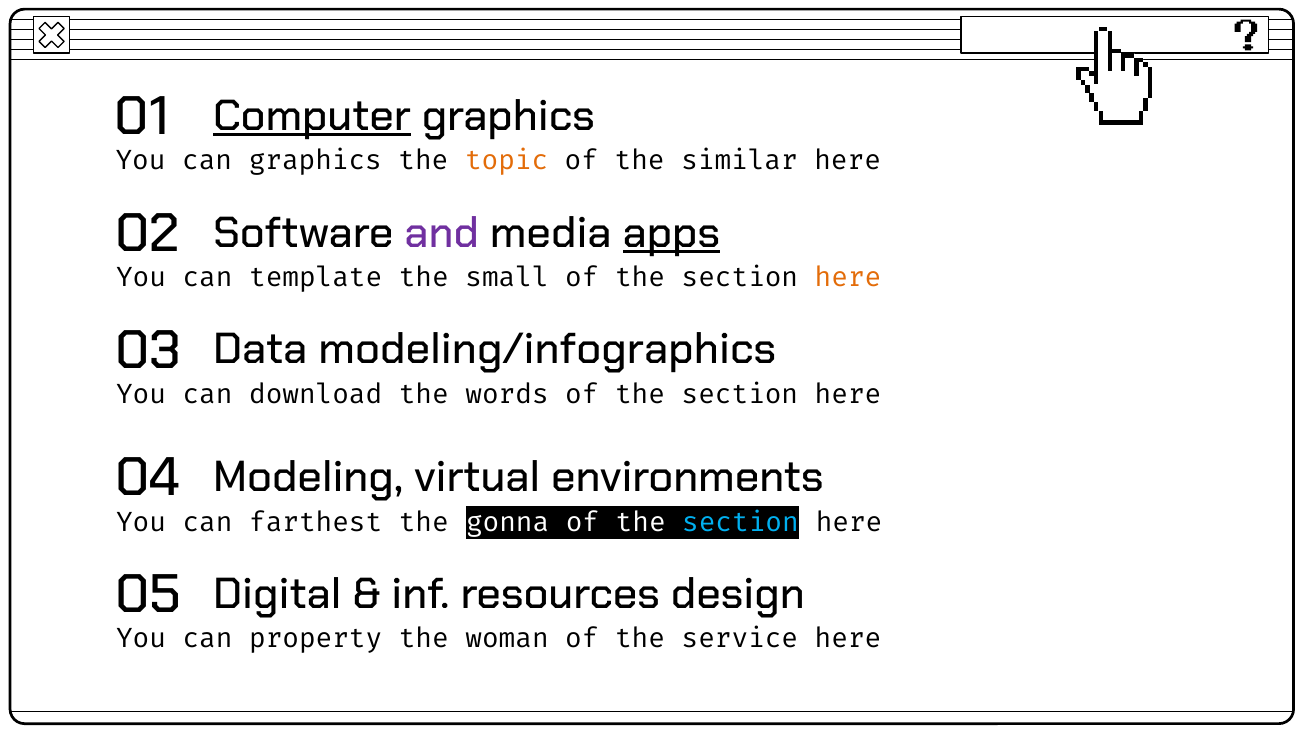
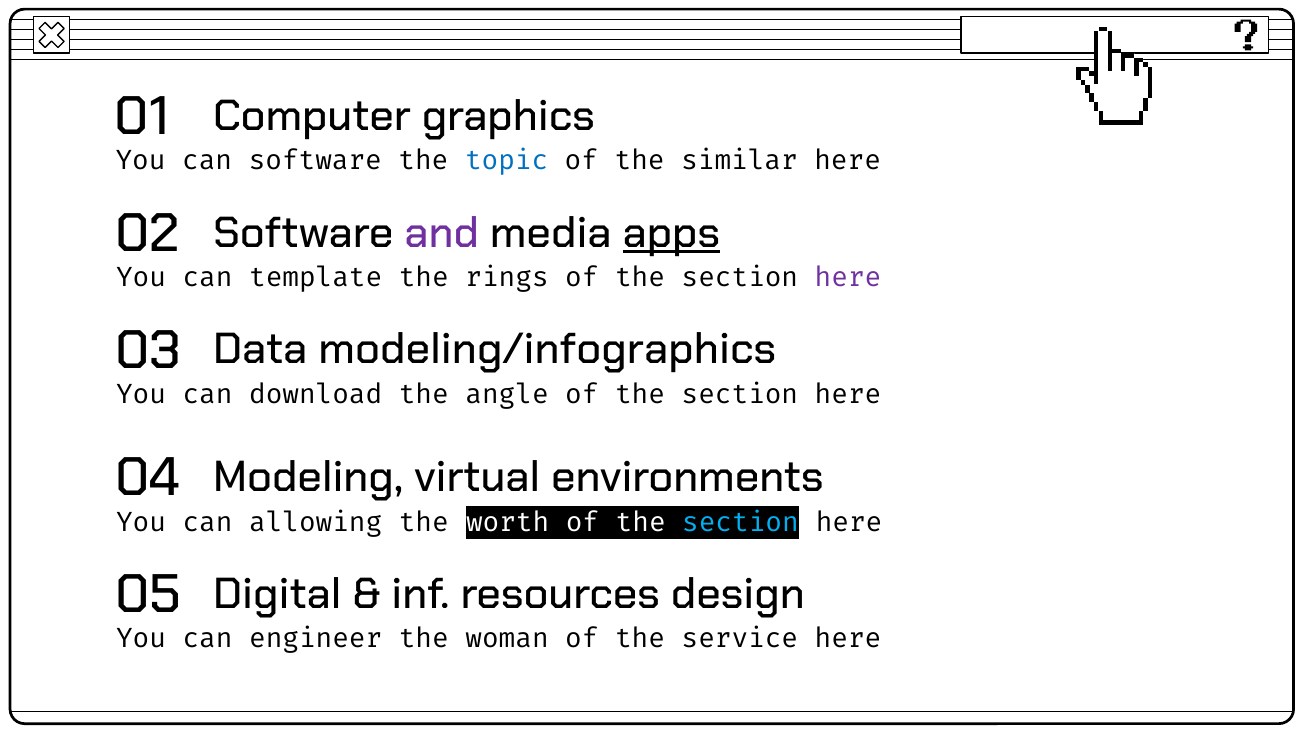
Computer underline: present -> none (312, 116)
can graphics: graphics -> software (315, 161)
topic colour: orange -> blue (507, 161)
small: small -> rings (507, 278)
here colour: orange -> purple (848, 278)
words: words -> angle (507, 395)
farthest: farthest -> allowing (316, 522)
gonna: gonna -> worth (508, 522)
property: property -> engineer (316, 639)
